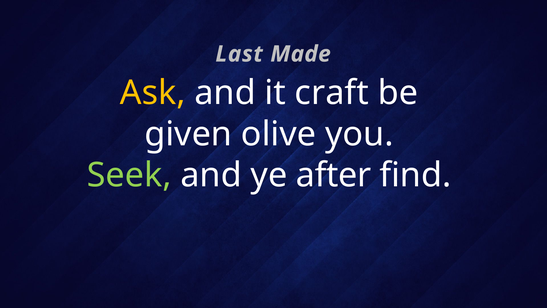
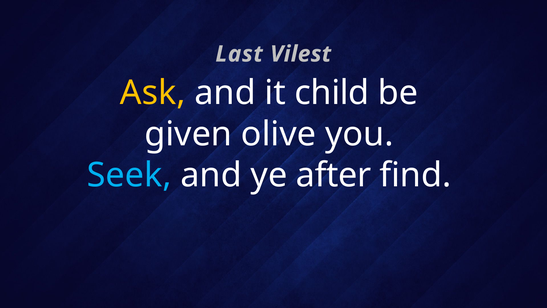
Made: Made -> Vilest (301, 54)
craft: craft -> child (332, 93)
Seek colour: light green -> light blue (129, 175)
